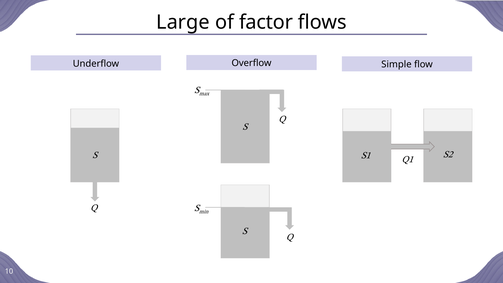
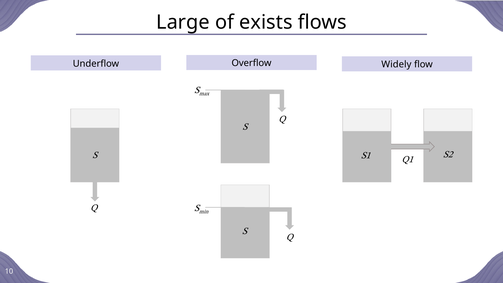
factor: factor -> exists (266, 22)
Simple: Simple -> Widely (396, 65)
